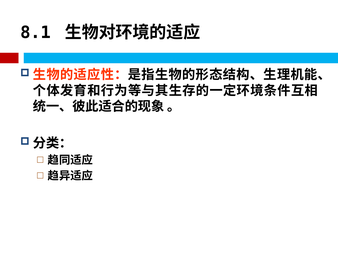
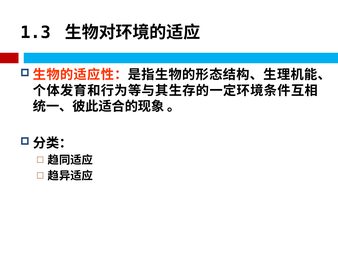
8.1: 8.1 -> 1.3 (36, 32)
